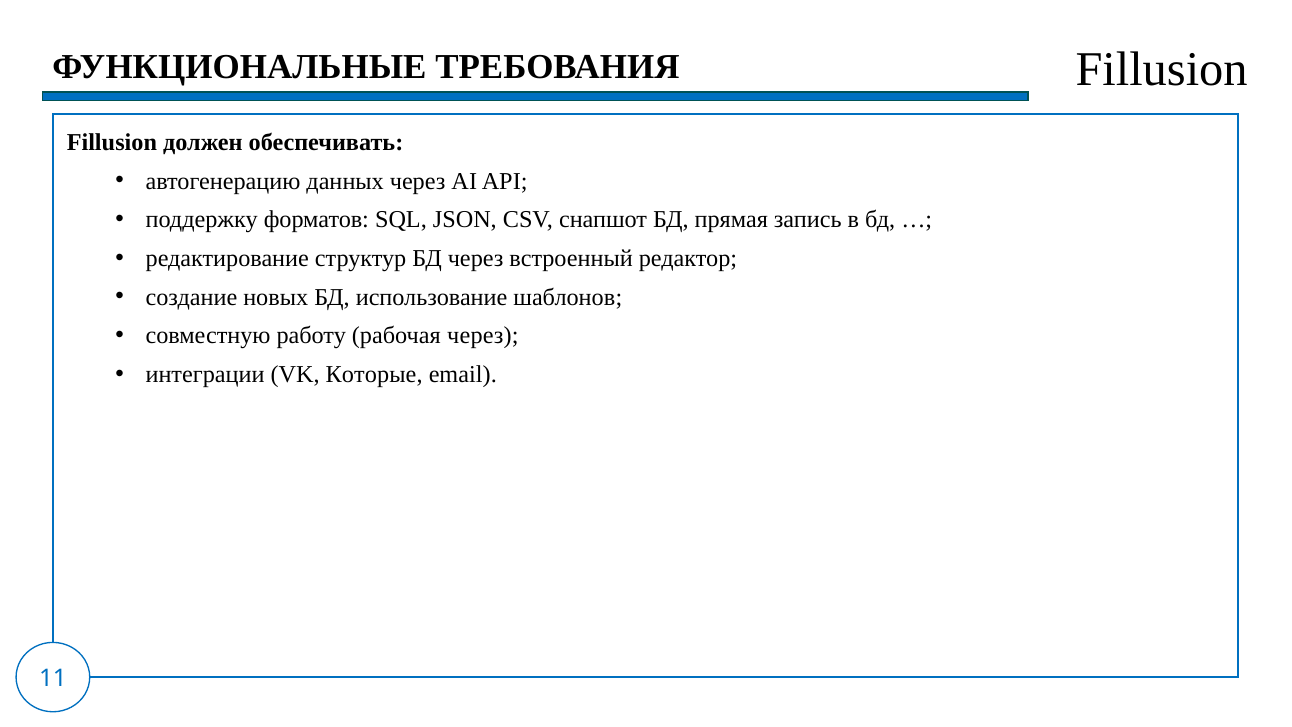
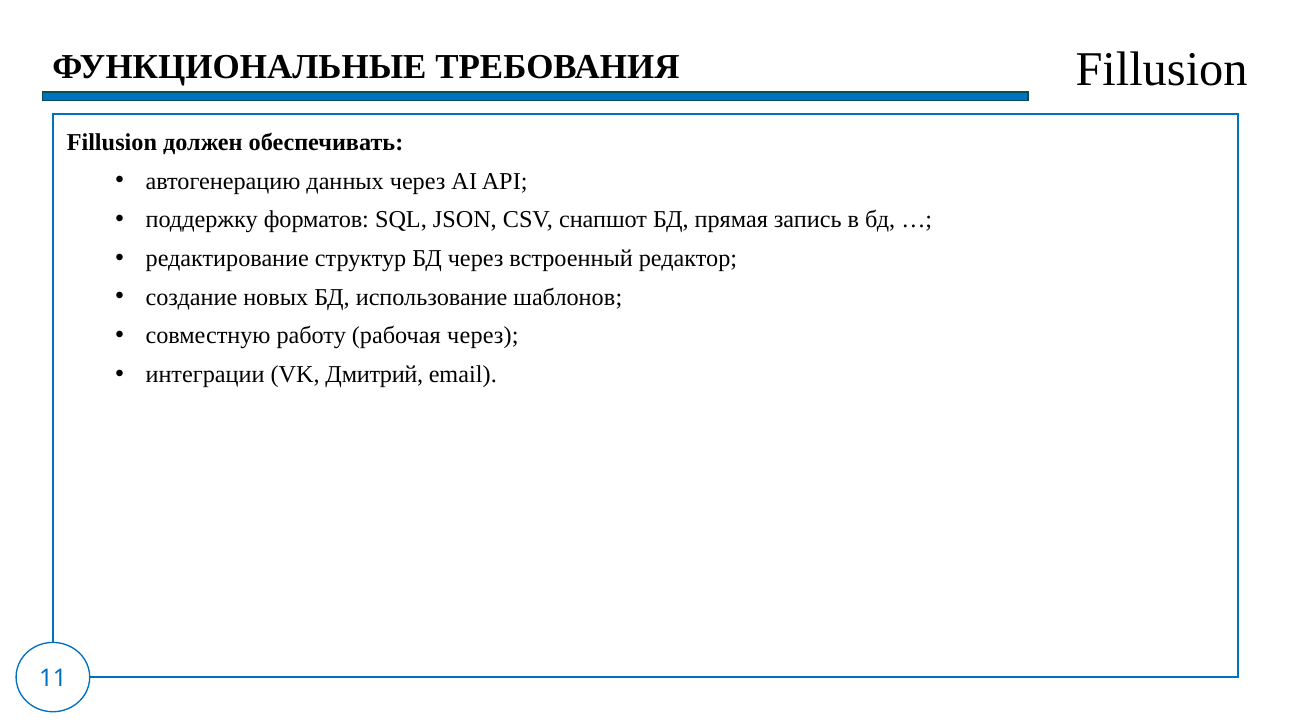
Которые: Которые -> Дмитрий (374, 374)
